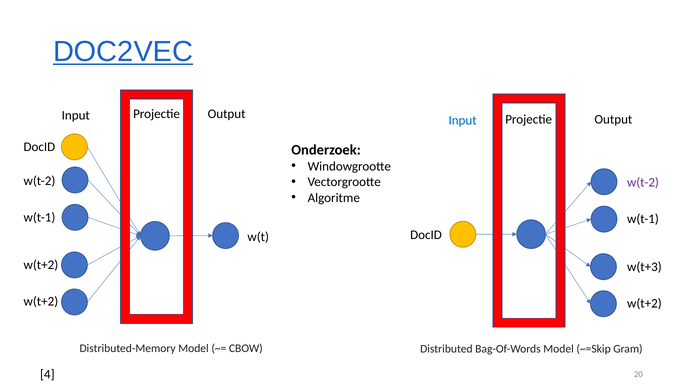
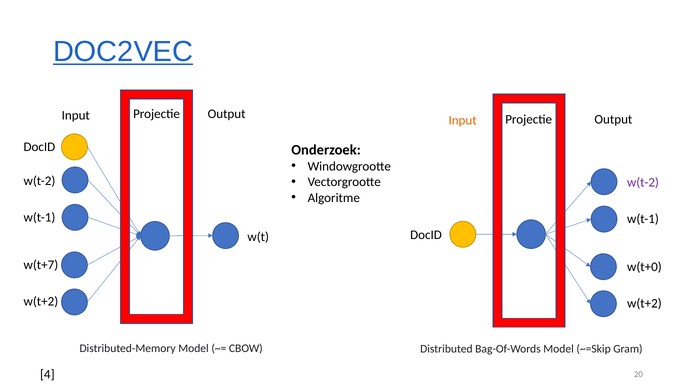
Input colour: blue -> orange (463, 120)
w(t+2: w(t+2 -> w(t+7 (41, 265)
w(t+3: w(t+3 -> w(t+0 (644, 267)
